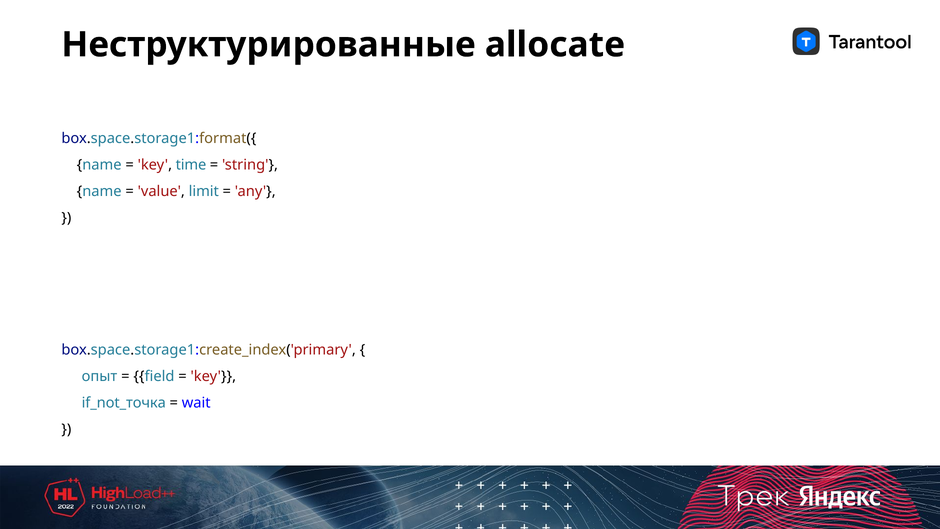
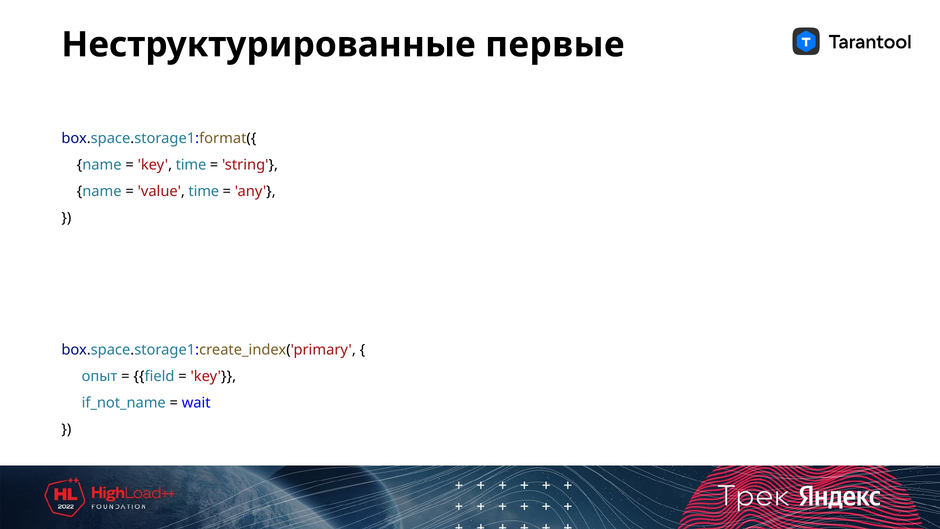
allocate: allocate -> первые (555, 45)
value limit: limit -> time (204, 191)
if_not_точка: if_not_точка -> if_not_name (124, 403)
